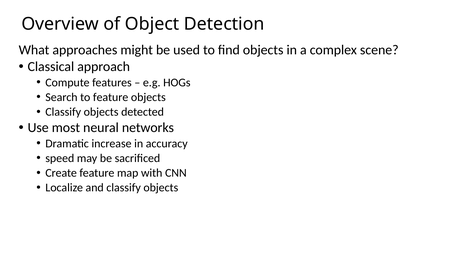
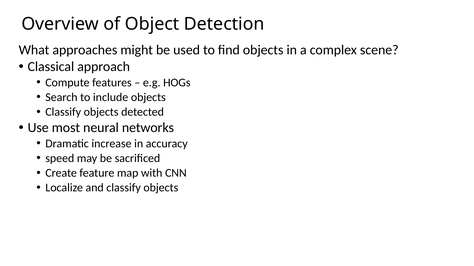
to feature: feature -> include (111, 97)
